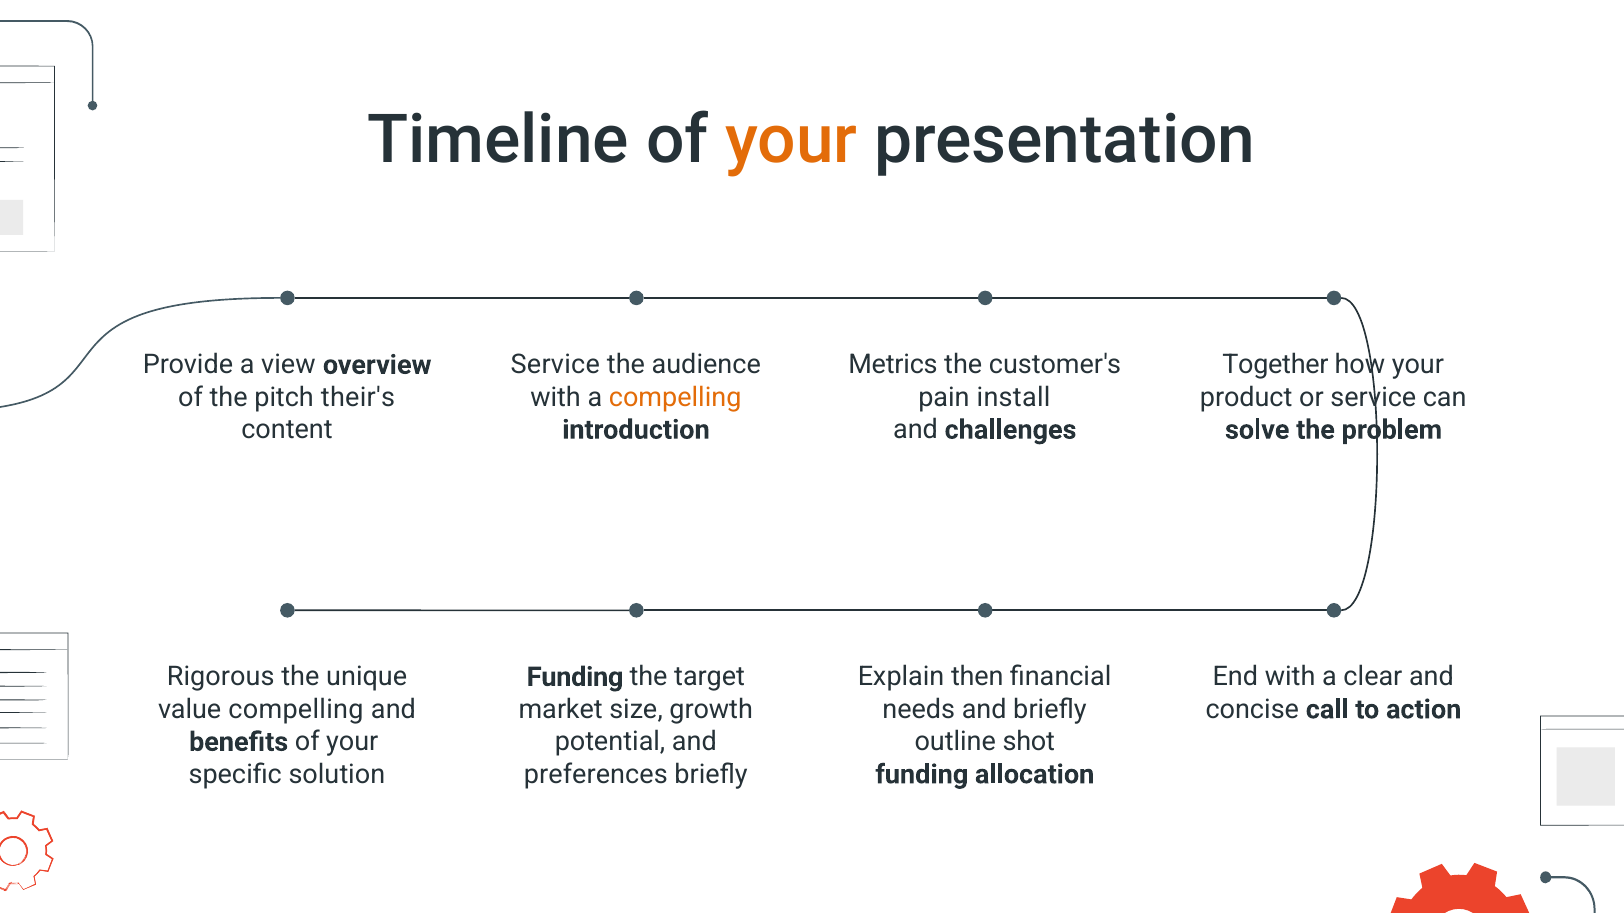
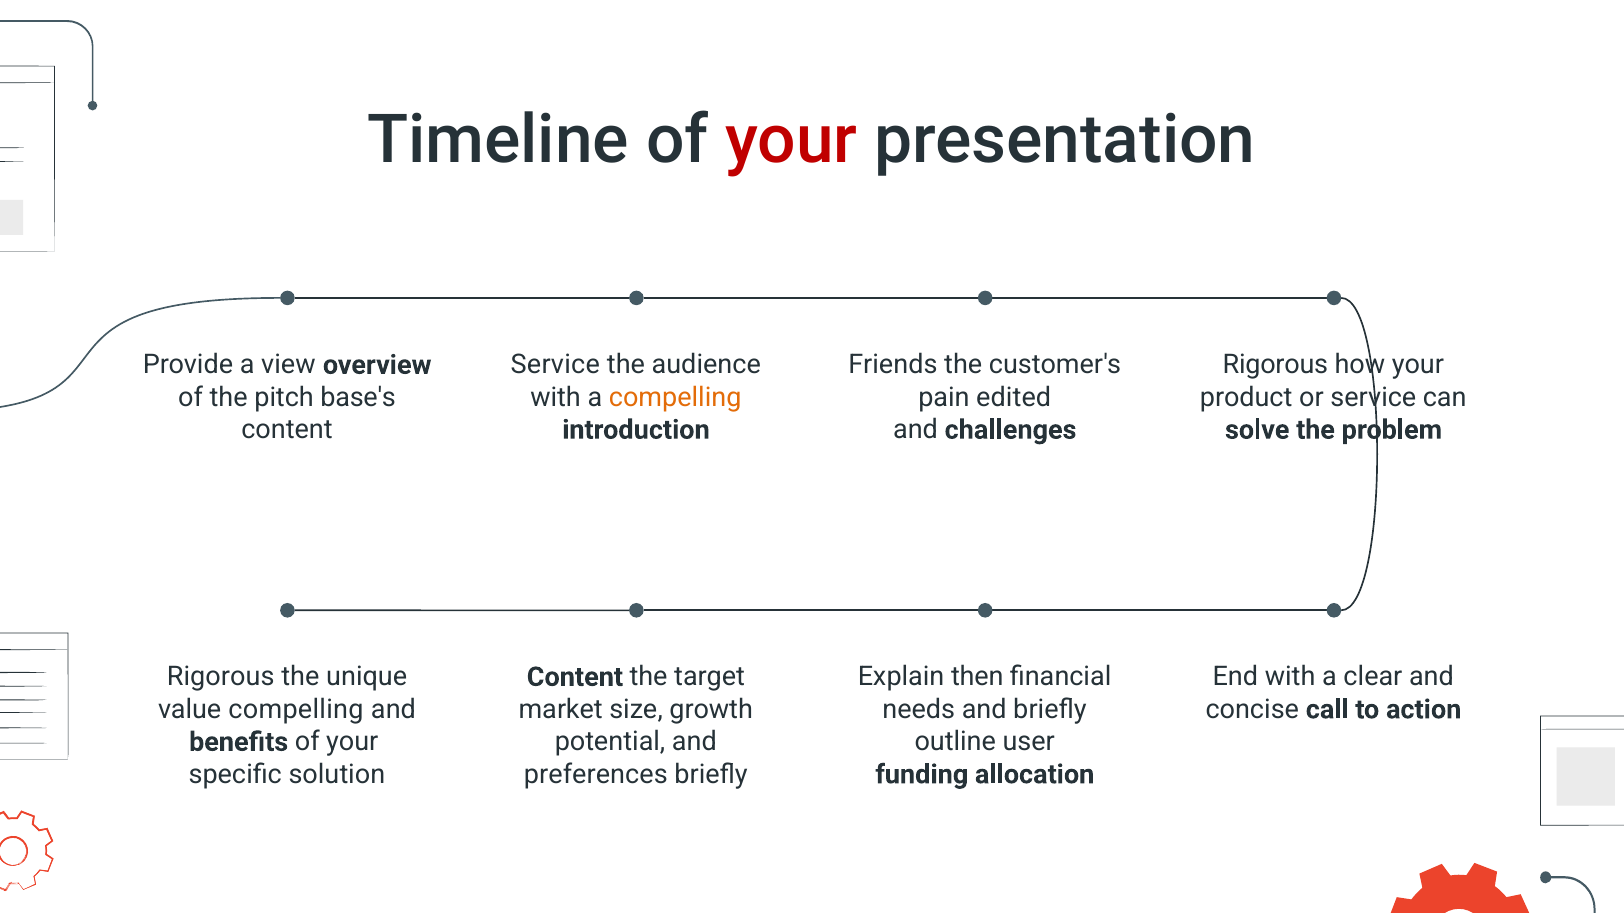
your colour: orange -> red (791, 141)
Metrics: Metrics -> Friends (893, 365)
Together: Together -> Rigorous (1275, 365)
their's: their's -> base's (358, 398)
install: install -> edited (1014, 398)
Funding: Funding -> Content (575, 677)
shot: shot -> user (1029, 742)
